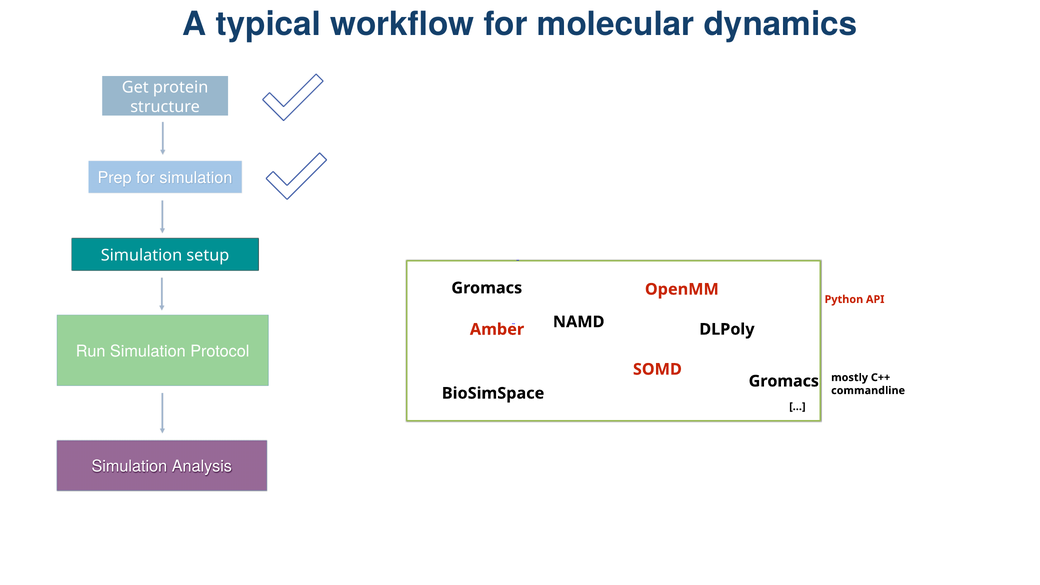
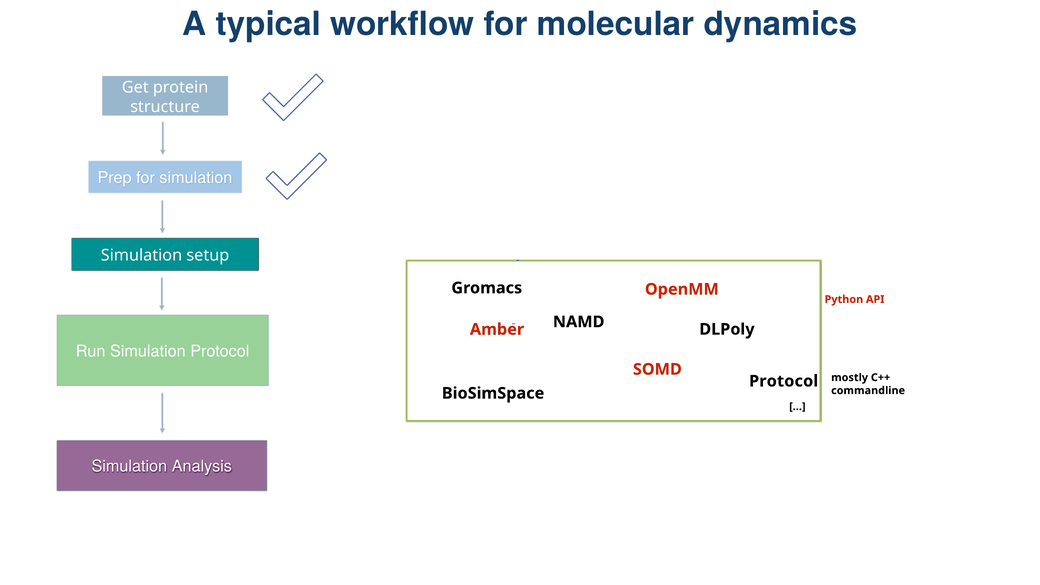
Gromacs: Gromacs -> Protocol (784, 381)
